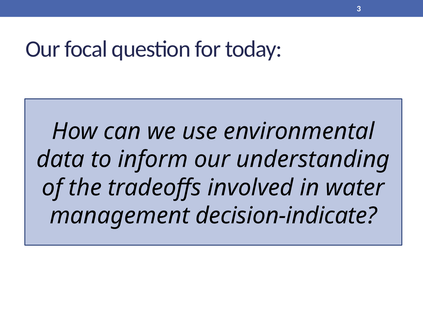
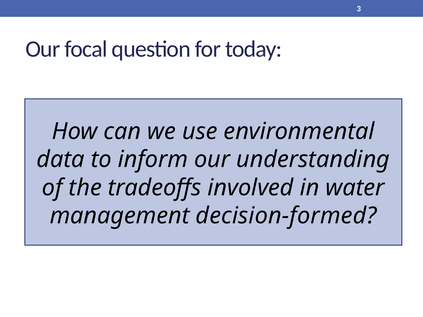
decision-indicate: decision-indicate -> decision-formed (286, 216)
